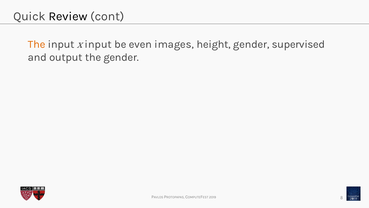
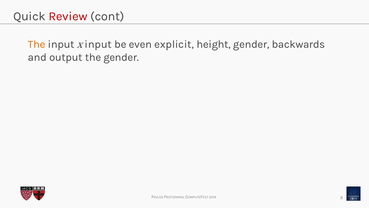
Review colour: black -> red (68, 16)
images: images -> explicit (174, 44)
supervised: supervised -> backwards (298, 44)
